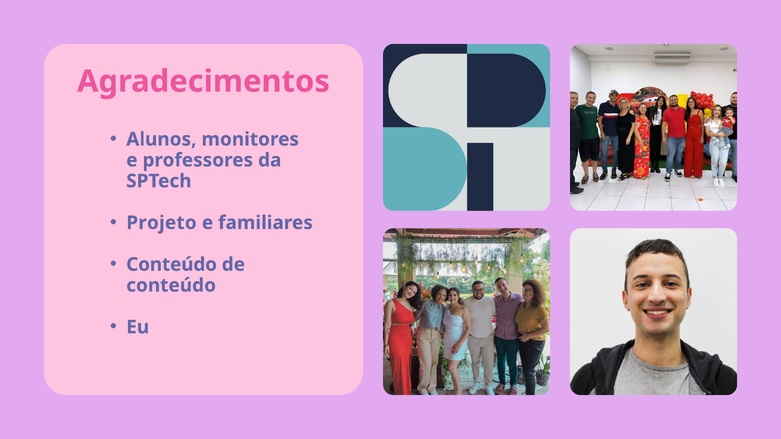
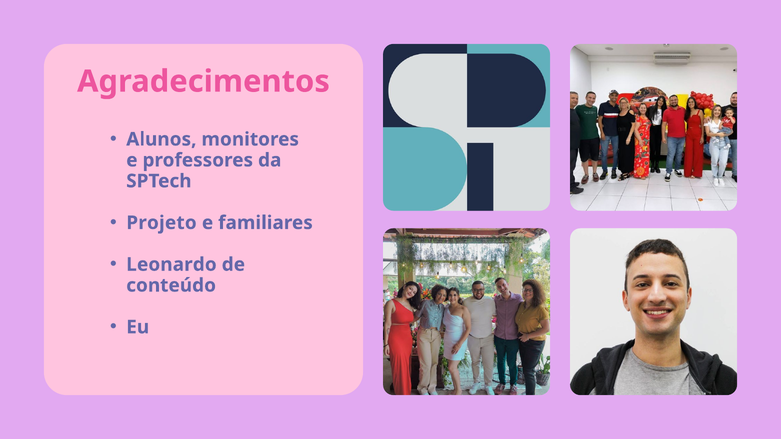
Conteúdo: Conteúdo -> Leonardo (171, 265)
